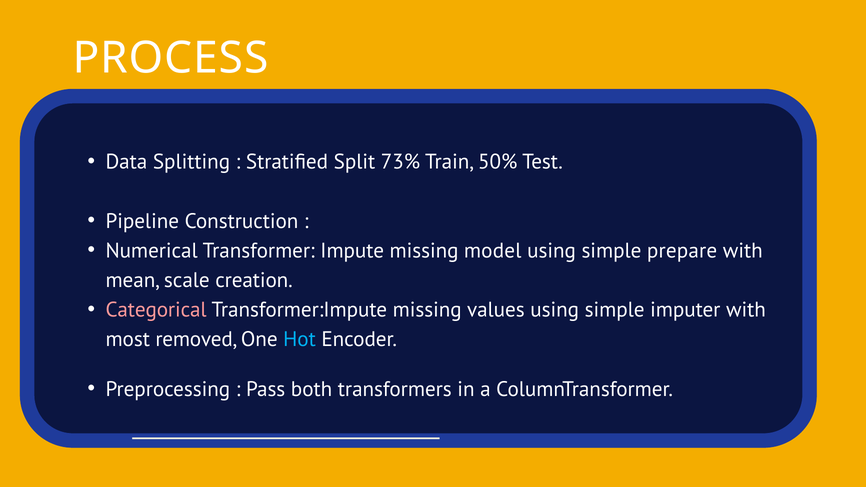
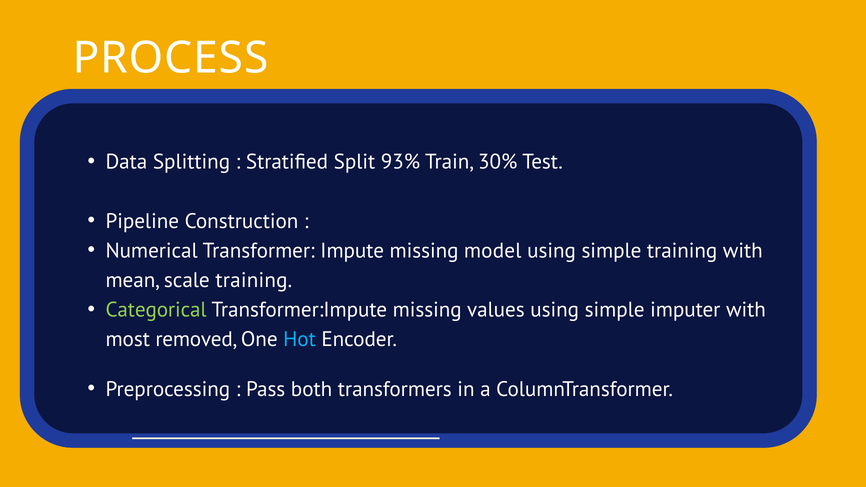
73%: 73% -> 93% (400, 162)
50%: 50% -> 30% (498, 162)
simple prepare: prepare -> training (682, 251)
scale creation: creation -> training (254, 280)
Categorical colour: pink -> light green (156, 310)
